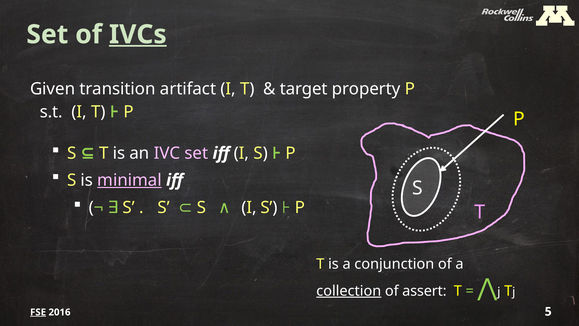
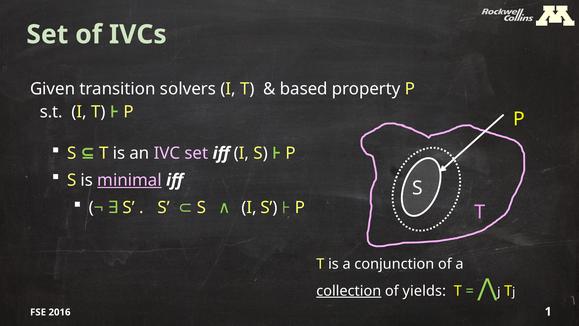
IVCs underline: present -> none (138, 34)
artifact: artifact -> solvers (188, 89)
target: target -> based (304, 89)
assert: assert -> yields (424, 291)
FSE underline: present -> none (38, 312)
5: 5 -> 1 (548, 311)
